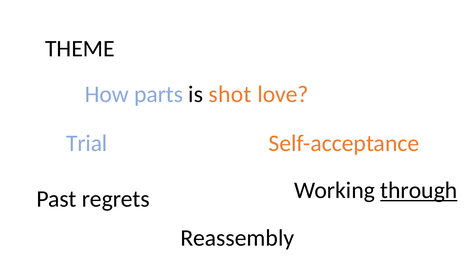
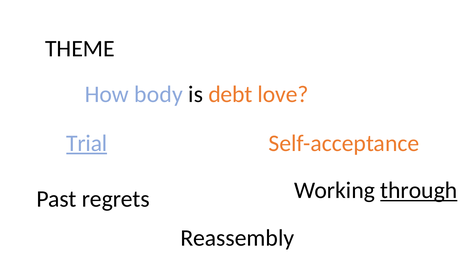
parts: parts -> body (159, 94)
shot: shot -> debt (230, 94)
Trial underline: none -> present (87, 143)
